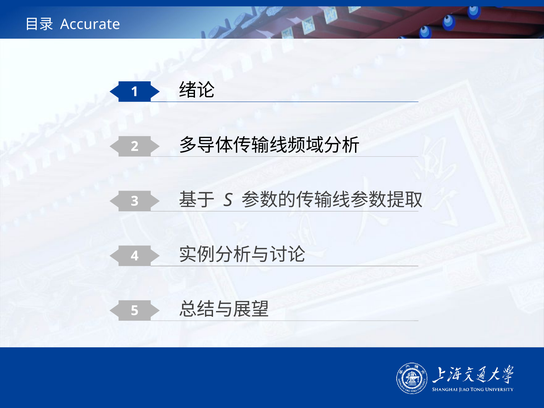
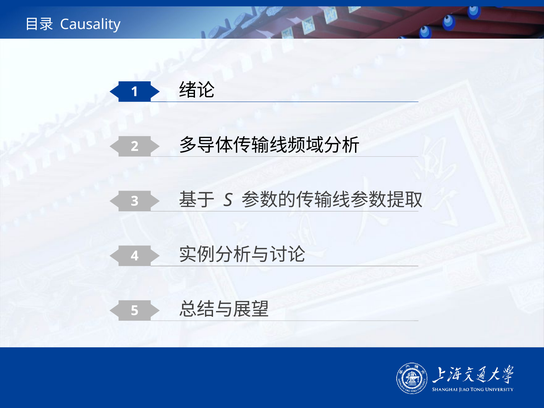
Accurate: Accurate -> Causality (90, 24)
